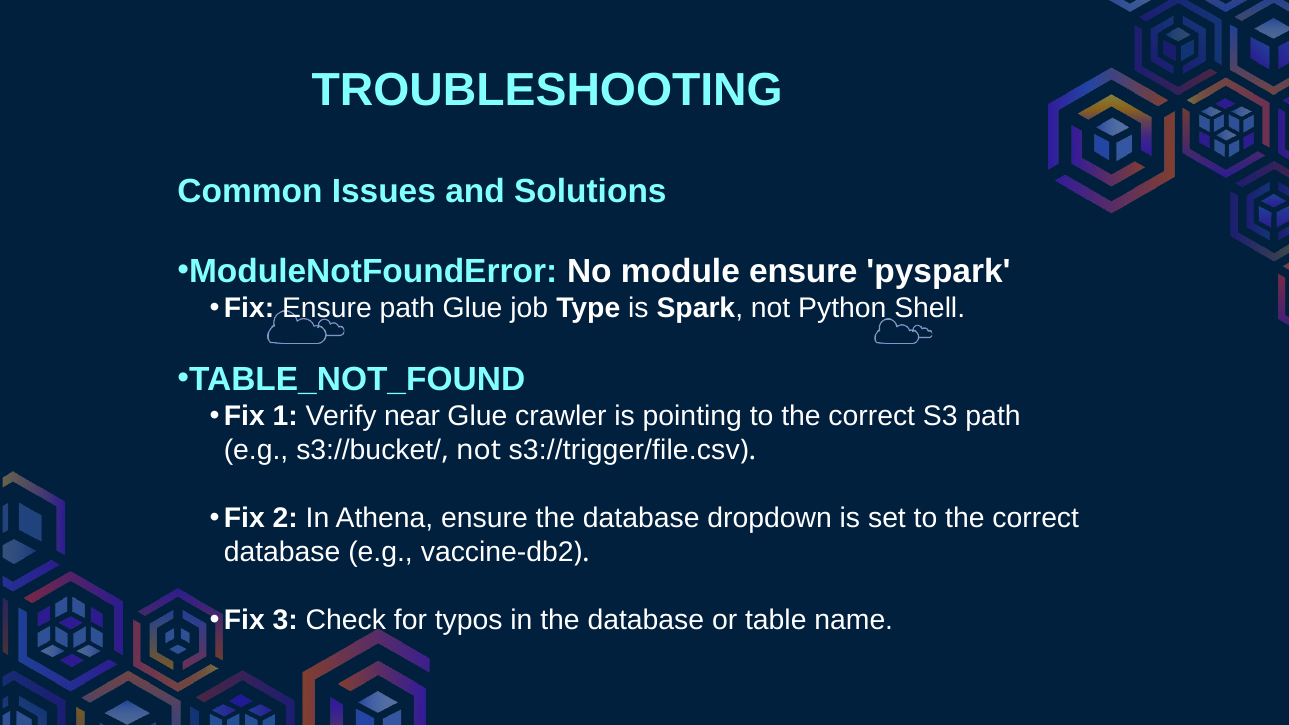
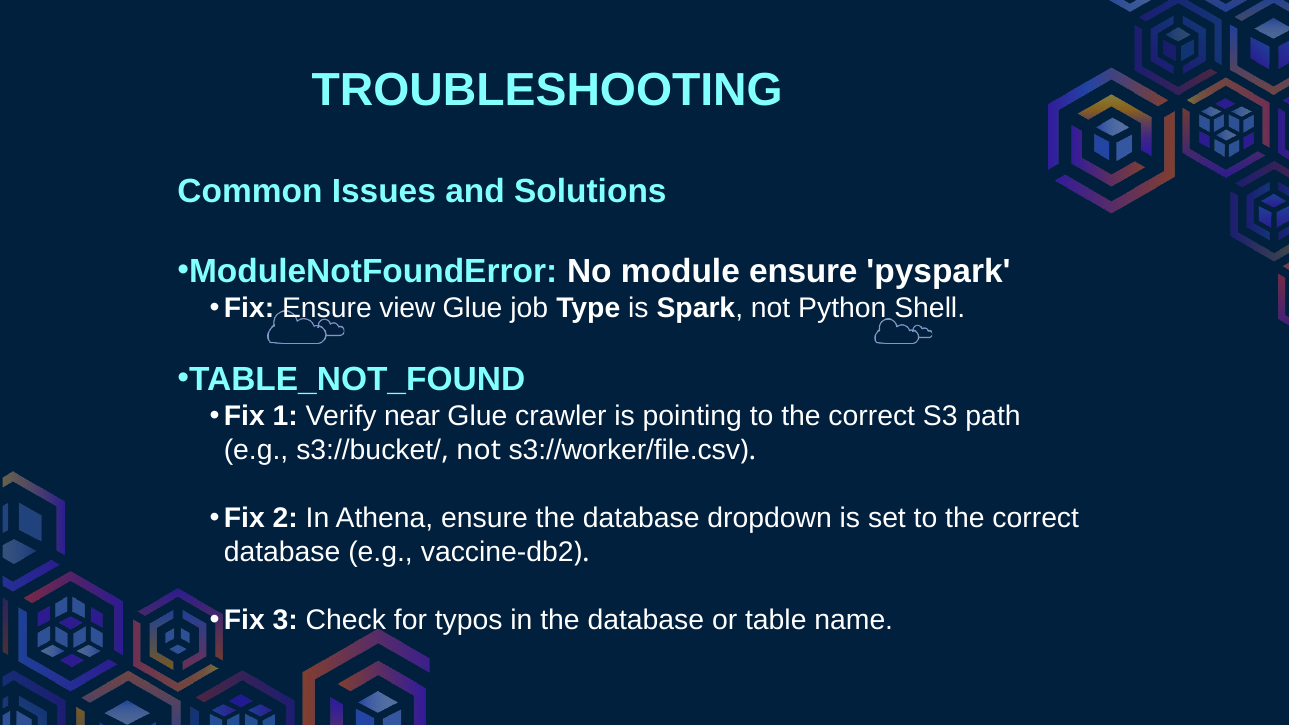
Ensure path: path -> view (407, 308)
s3://trigger/file.csv: s3://trigger/file.csv -> s3://worker/file.csv (624, 451)
